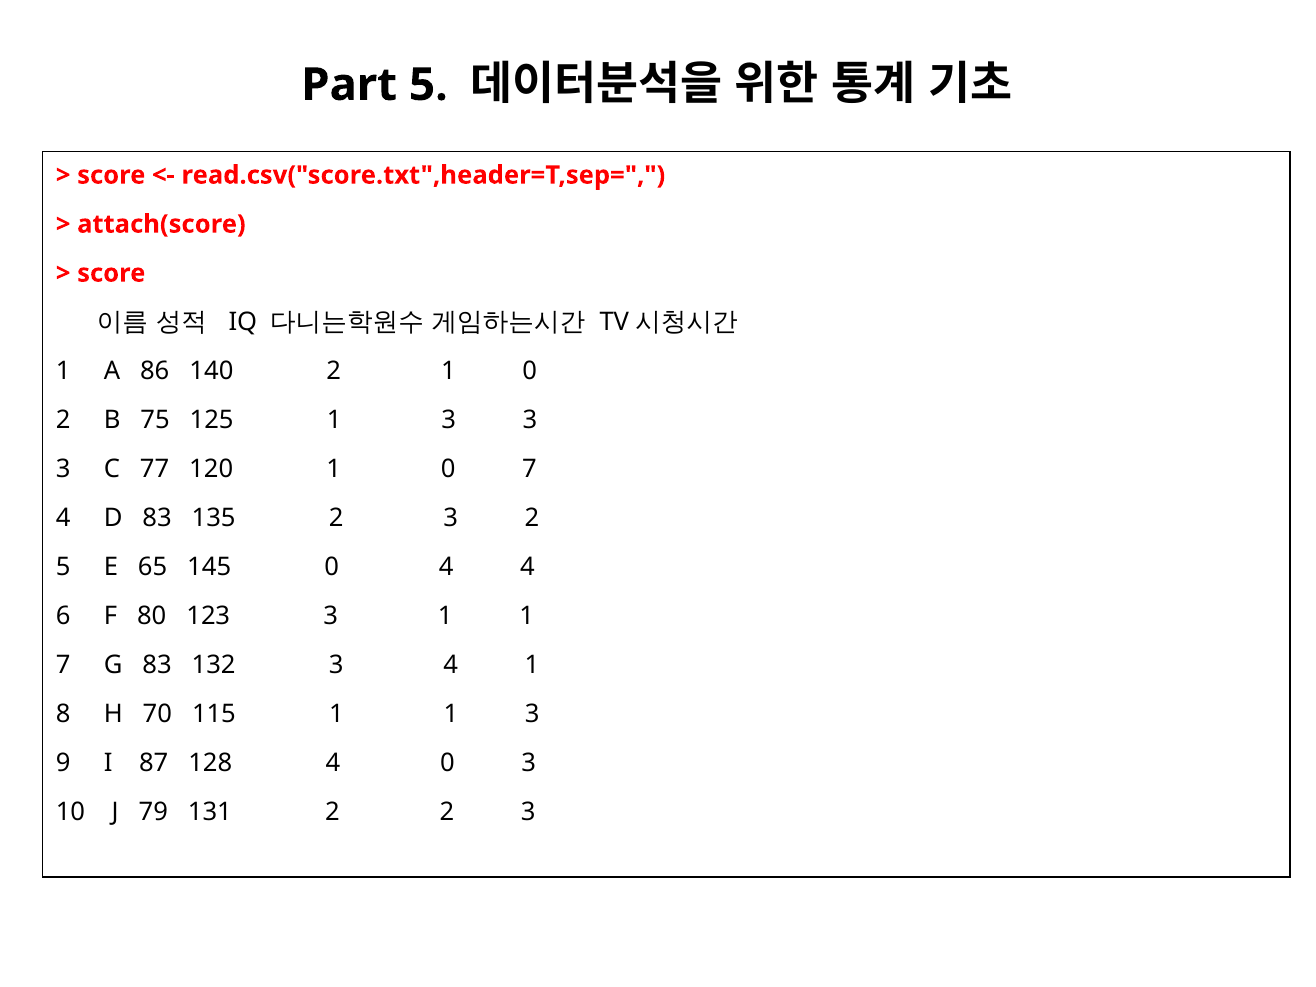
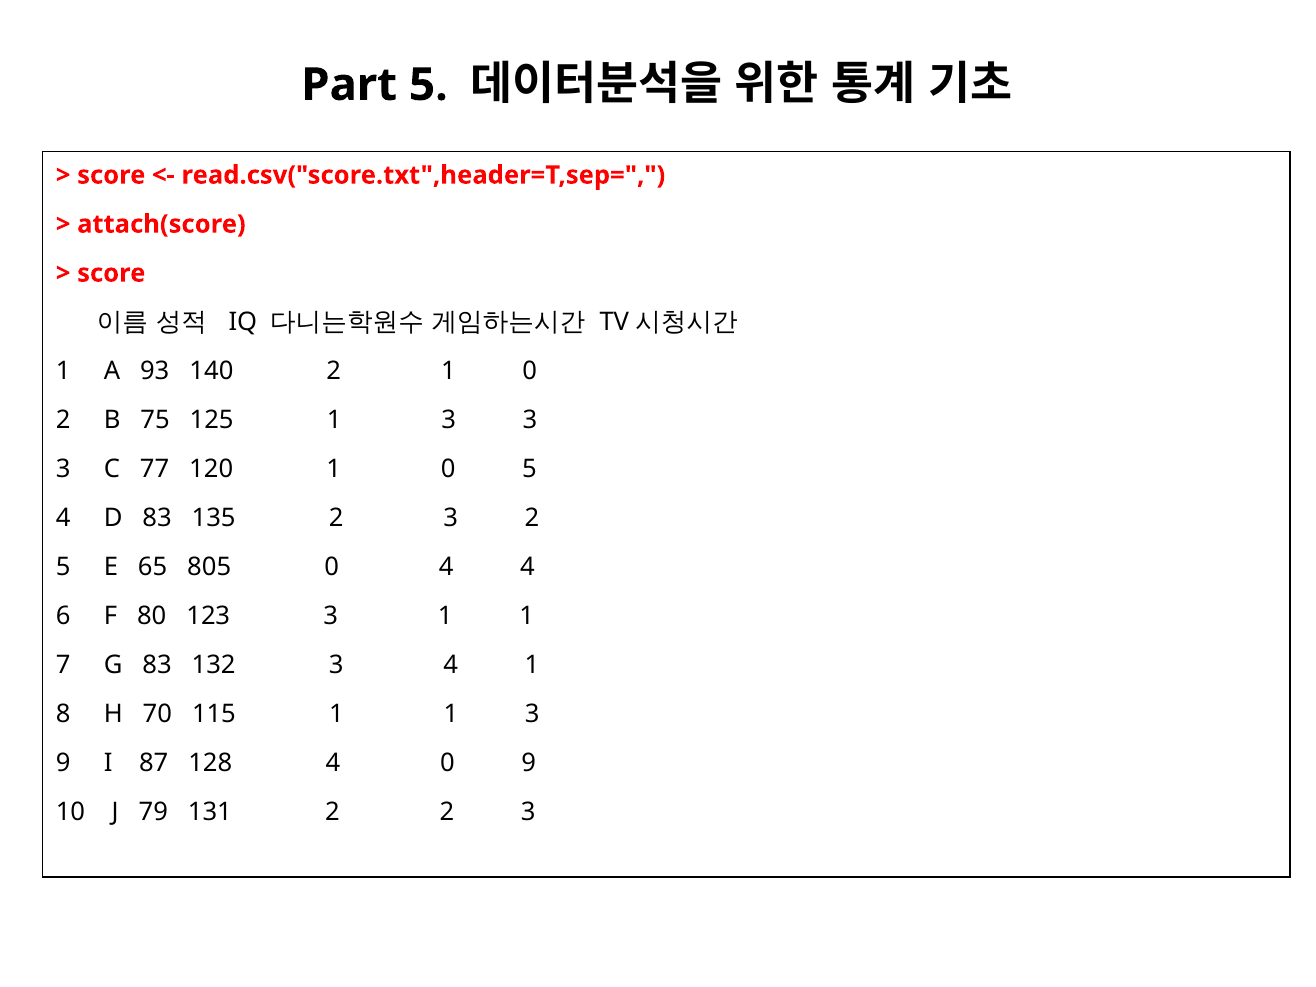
86: 86 -> 93 (155, 371)
0 7: 7 -> 5 (529, 469)
145: 145 -> 805 (209, 567)
0 3: 3 -> 9 (529, 763)
